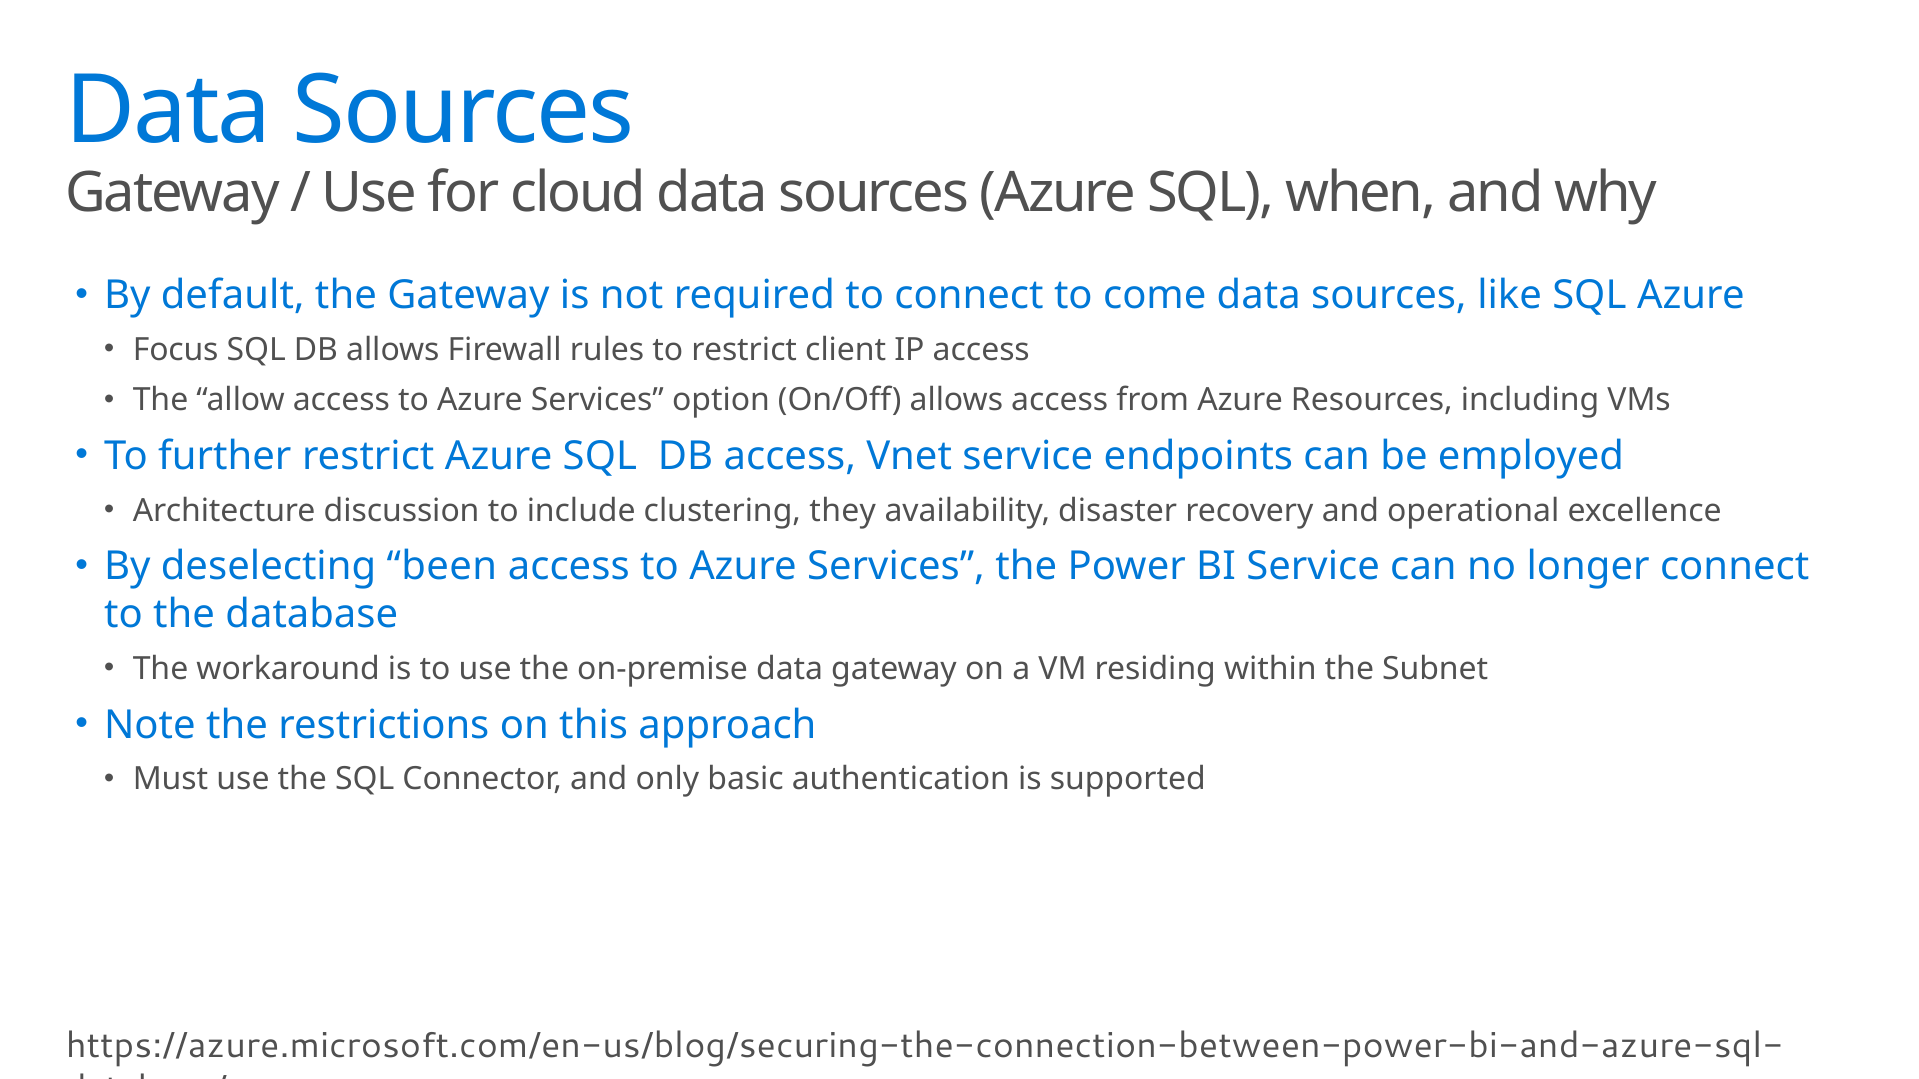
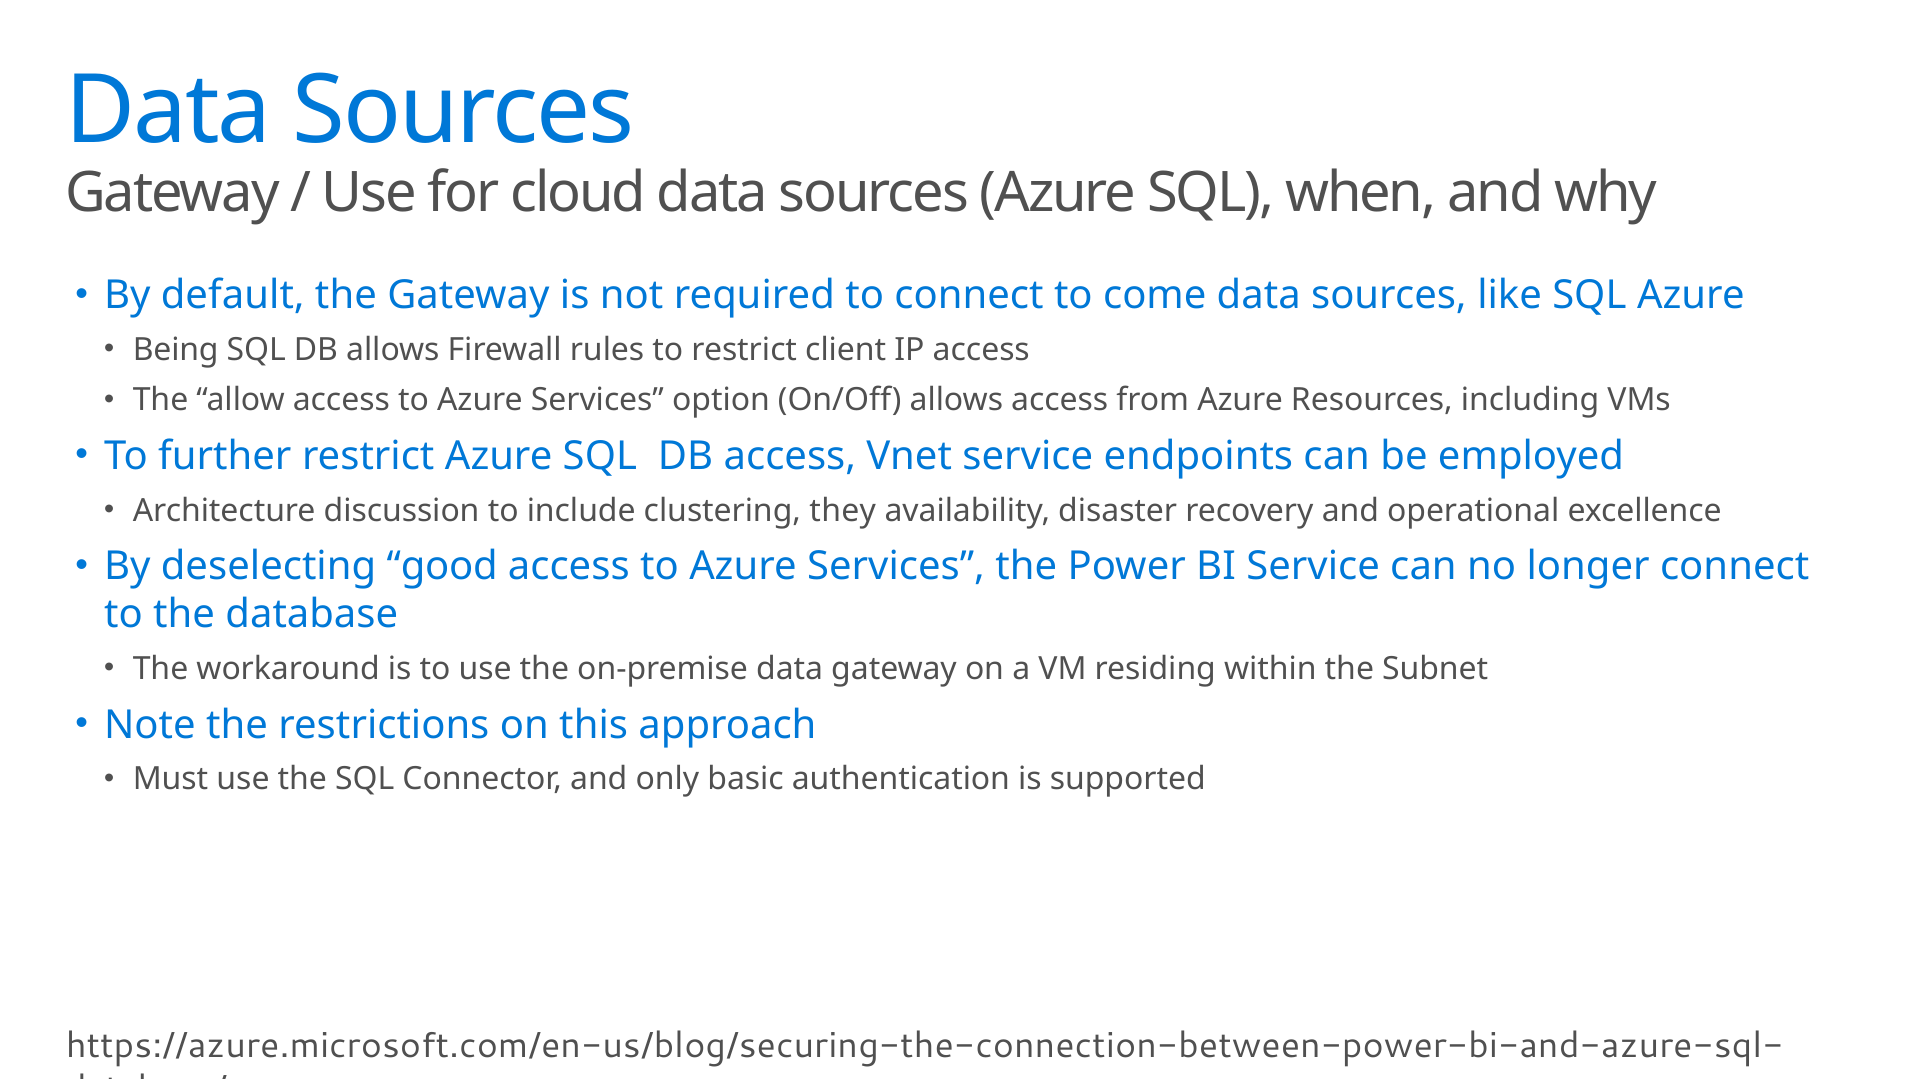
Focus: Focus -> Being (176, 350)
been: been -> good (442, 567)
